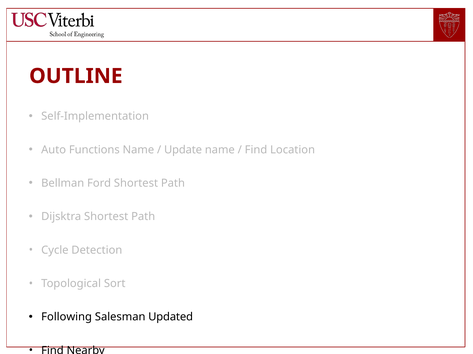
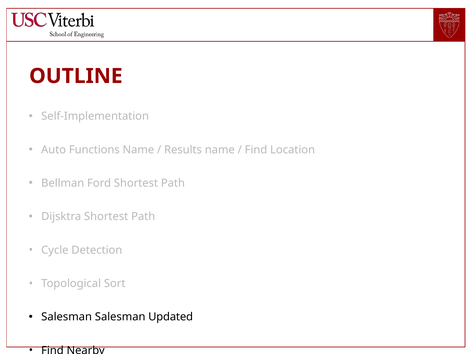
Update: Update -> Results (183, 150)
Following: Following -> Salesman (67, 318)
